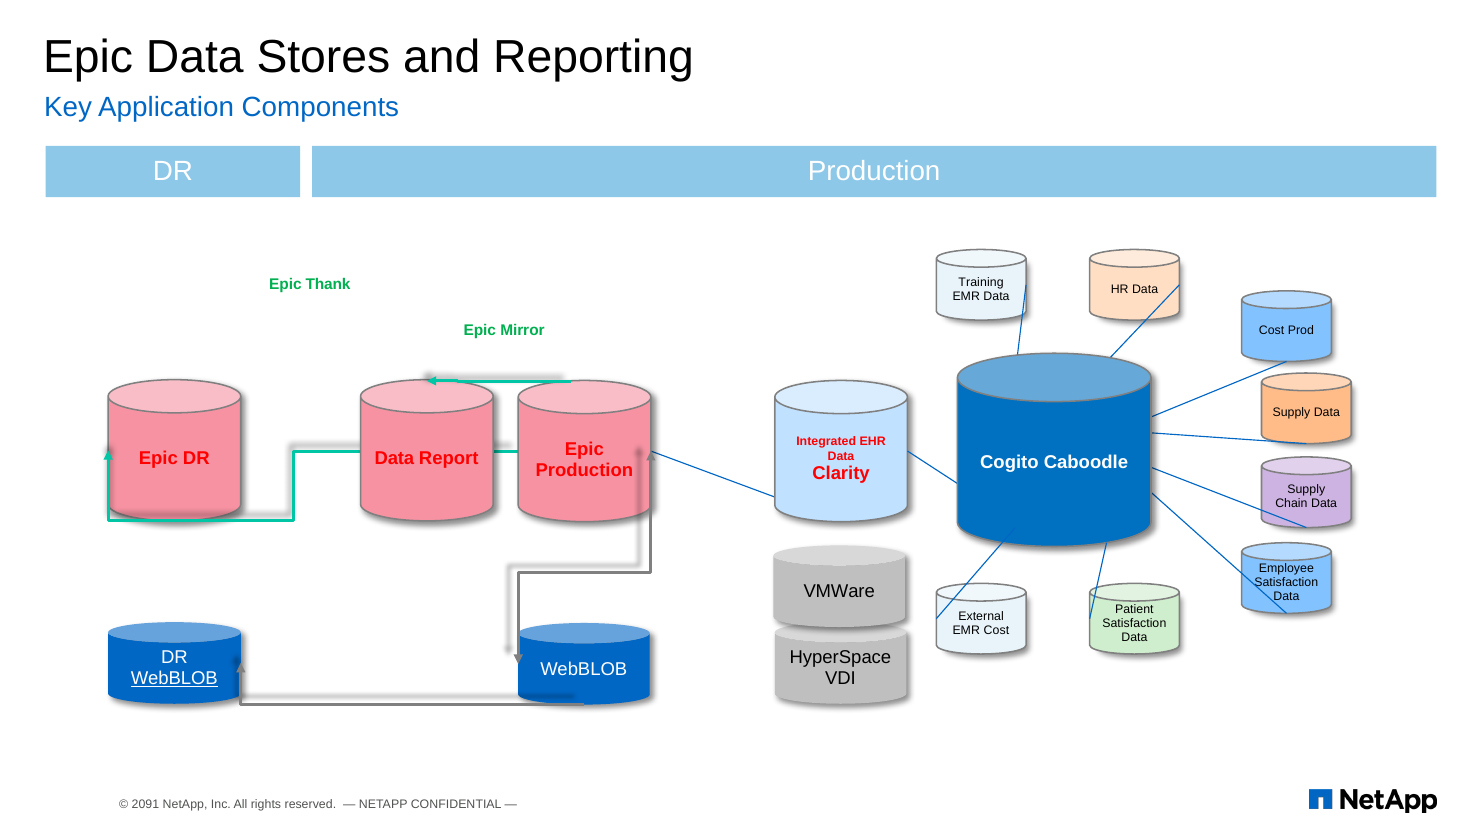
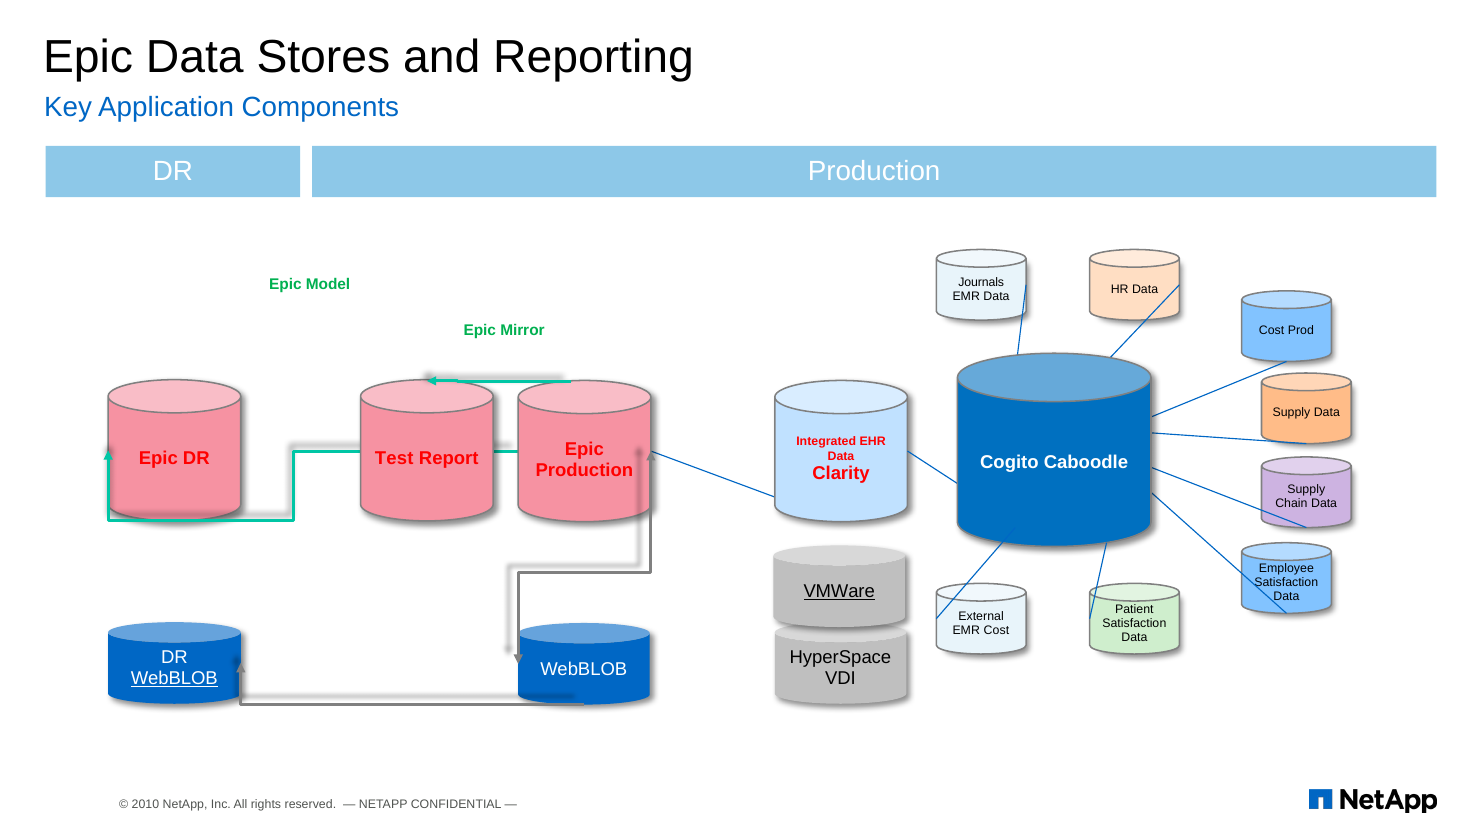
Training: Training -> Journals (981, 282)
Thank: Thank -> Model (328, 284)
Data: Data -> Test (394, 459)
VMWare underline: none -> present (839, 591)
2091: 2091 -> 2010 (145, 804)
